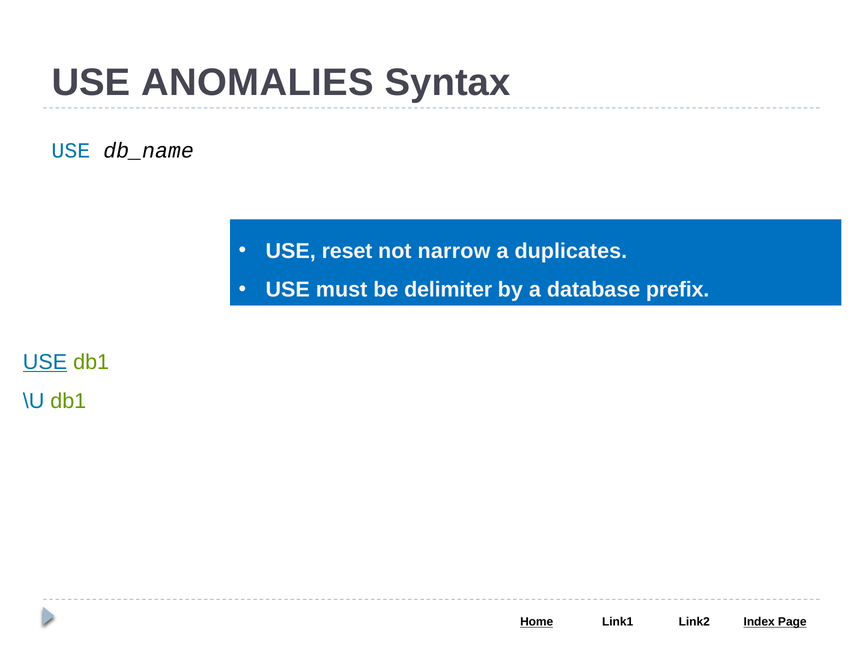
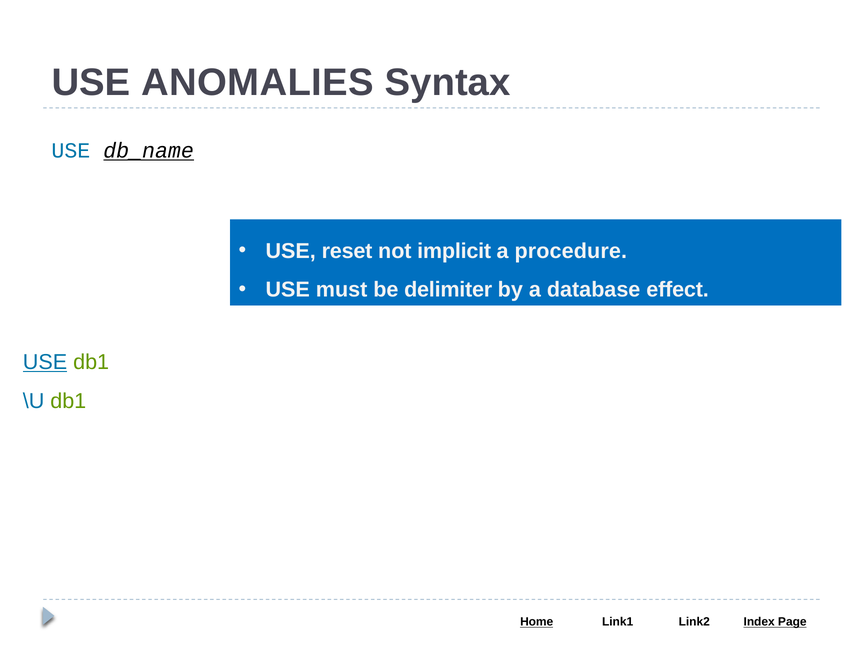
db_name underline: none -> present (149, 151)
narrow: narrow -> implicit (454, 251)
duplicates: duplicates -> procedure (571, 251)
prefix: prefix -> effect (678, 290)
